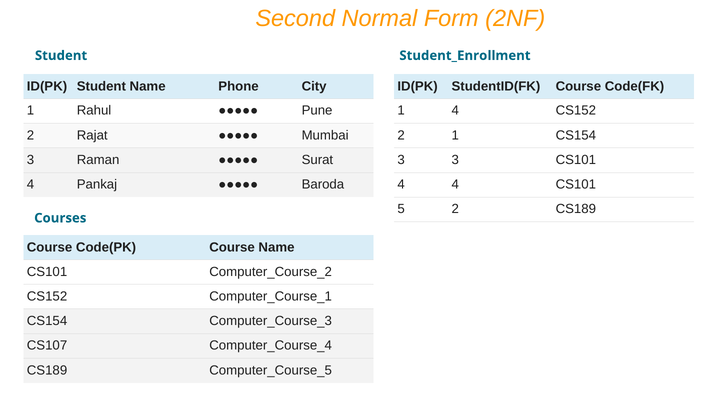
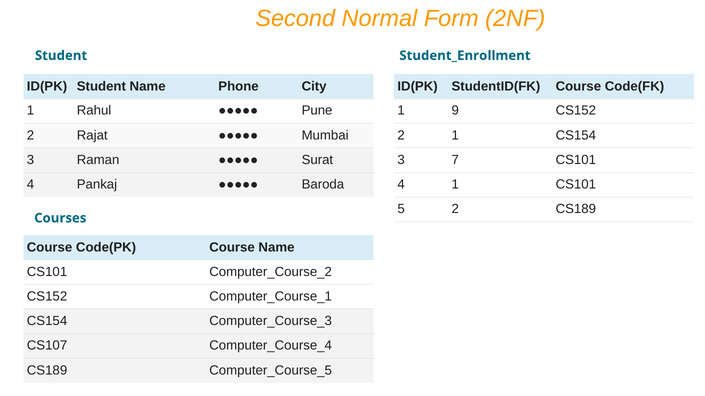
1 4: 4 -> 9 (455, 111)
3 3: 3 -> 7 (455, 160)
4 4: 4 -> 1 (455, 185)
